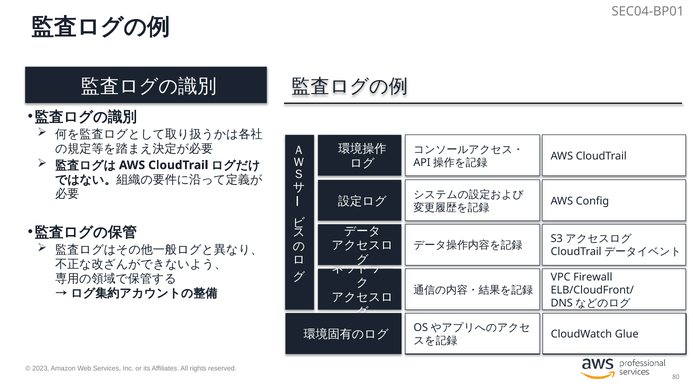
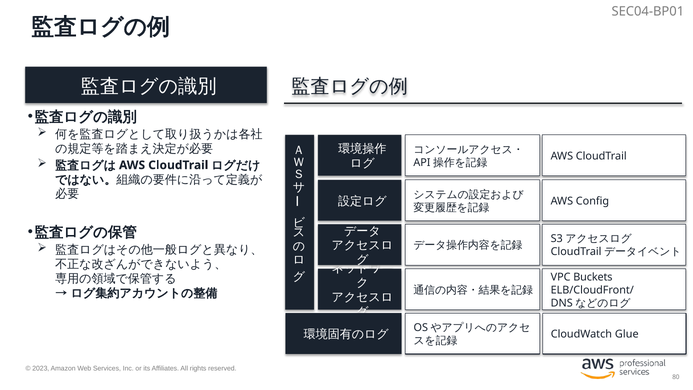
Firewall: Firewall -> Buckets (593, 277)
